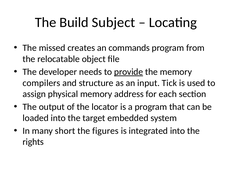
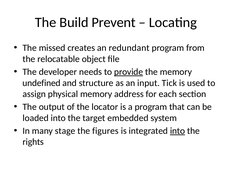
Subject: Subject -> Prevent (114, 22)
commands: commands -> redundant (129, 48)
compilers: compilers -> undefined (42, 83)
short: short -> stage (65, 131)
into underline: none -> present (178, 131)
